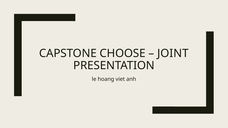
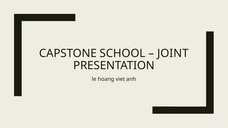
CHOOSE: CHOOSE -> SCHOOL (123, 53)
